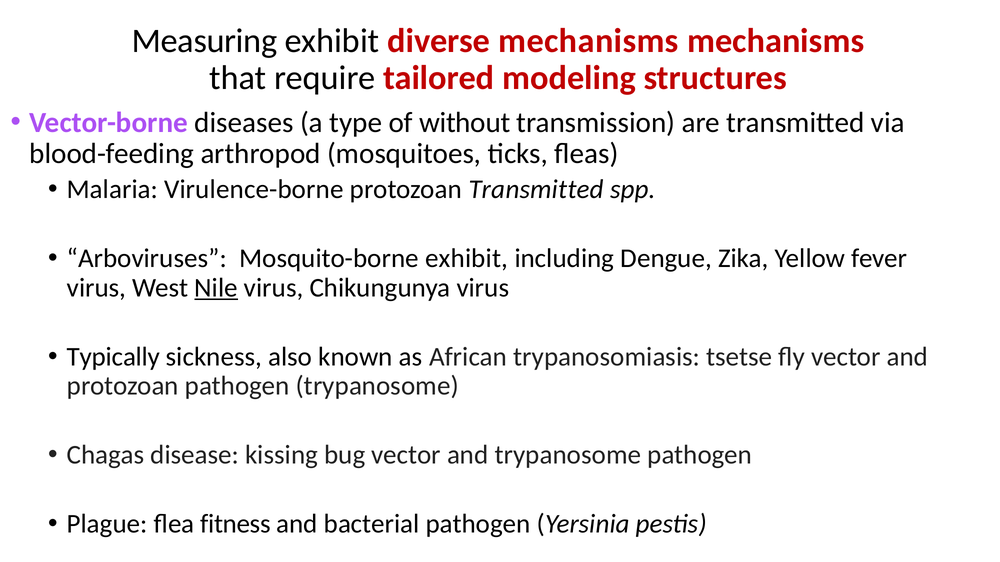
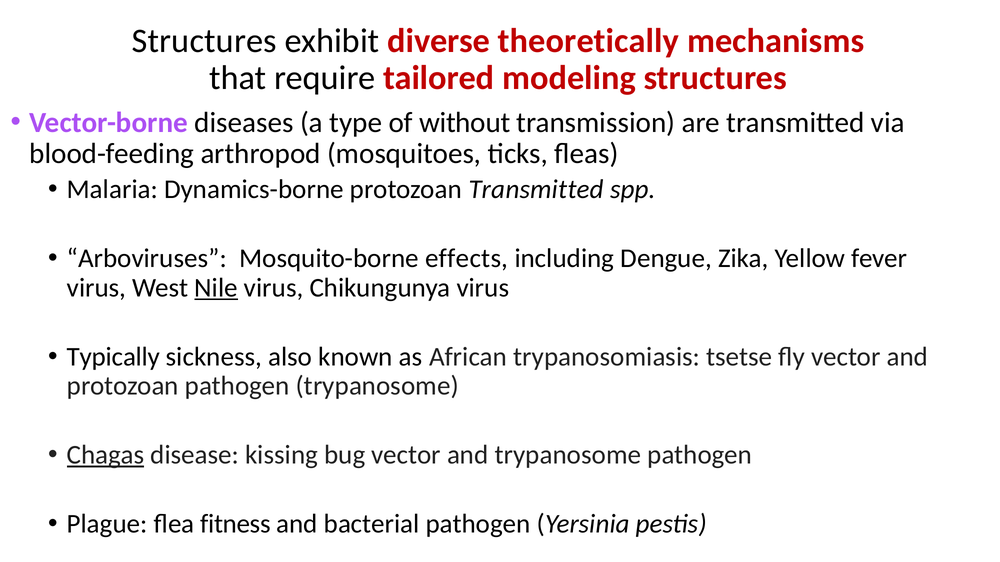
Measuring: Measuring -> Structures (204, 41)
diverse mechanisms: mechanisms -> theoretically (589, 41)
Virulence-borne: Virulence-borne -> Dynamics-borne (254, 190)
Mosquito-borne exhibit: exhibit -> effects (467, 259)
Chagas underline: none -> present (106, 455)
